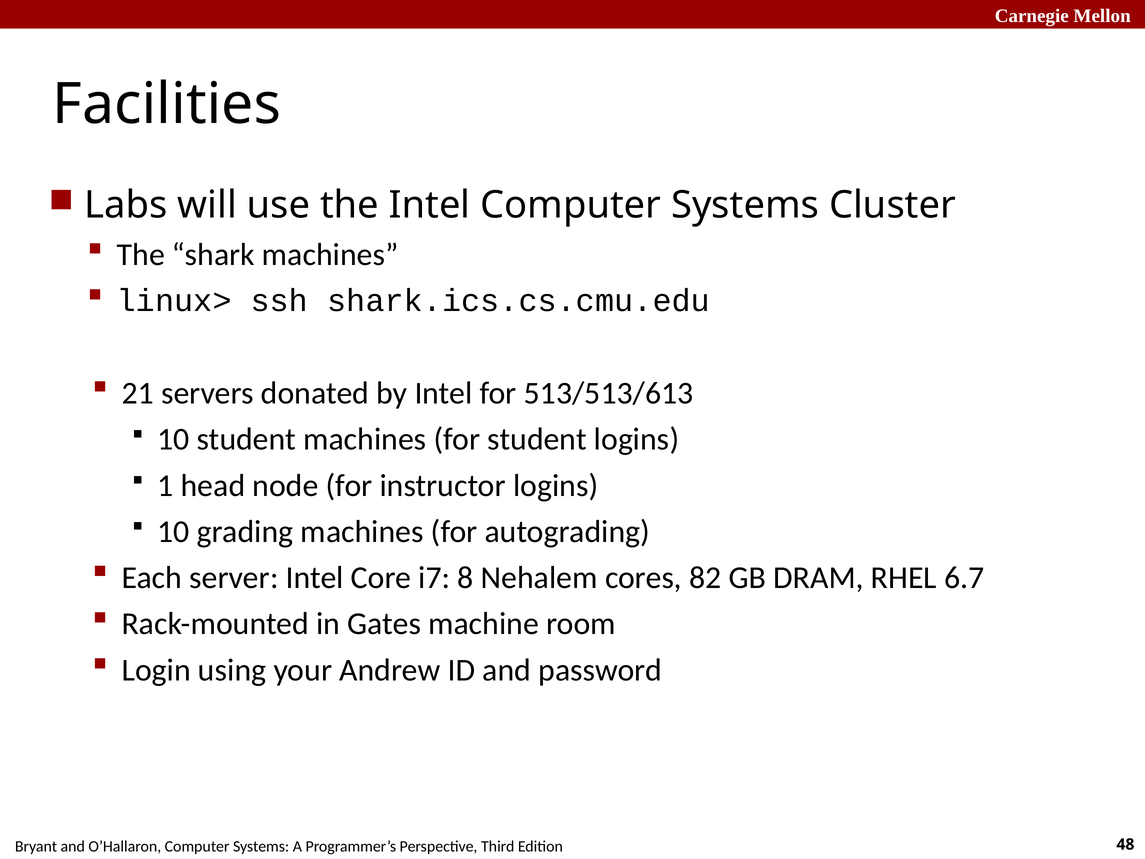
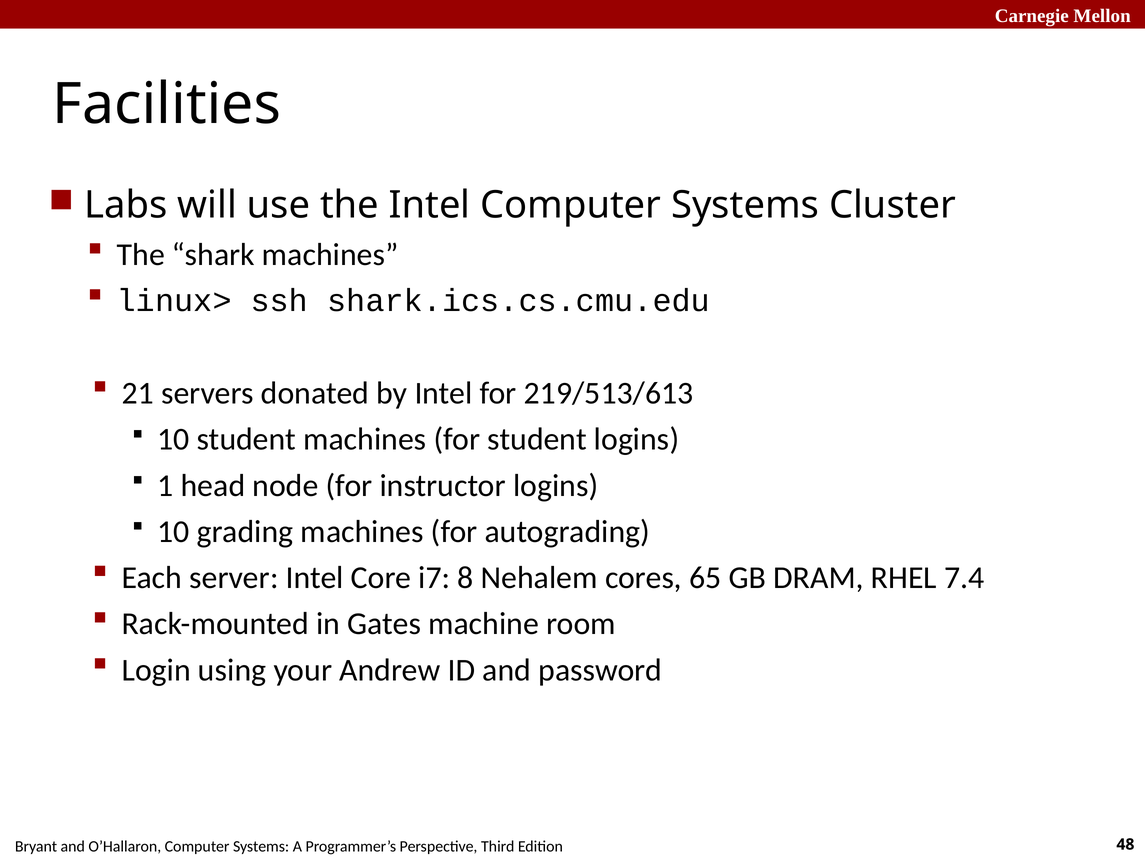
513/513/613: 513/513/613 -> 219/513/613 (609, 393)
82: 82 -> 65 (705, 578)
6.7: 6.7 -> 7.4 (964, 578)
